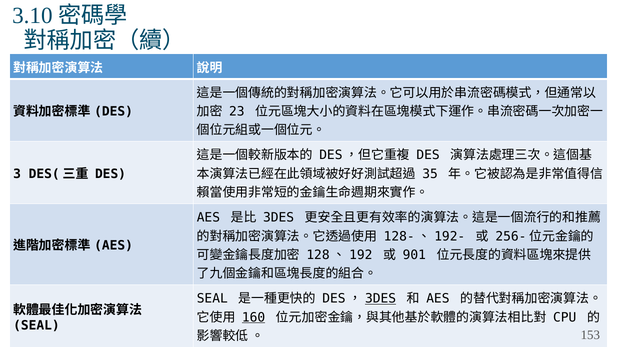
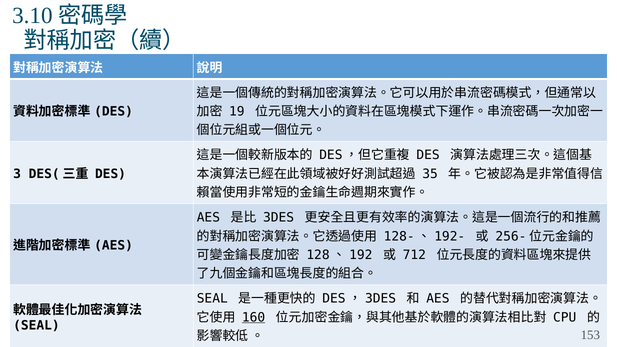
23: 23 -> 19 (237, 112)
901: 901 -> 712 (414, 255)
3DES underline: present -> none (381, 299)
